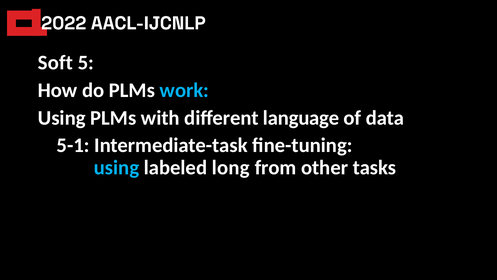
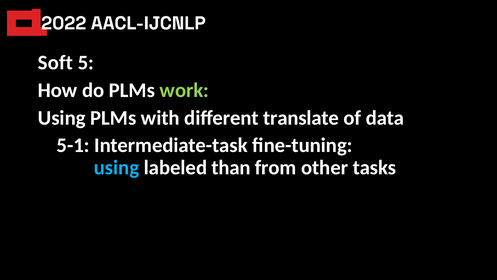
work colour: light blue -> light green (184, 90)
language: language -> translate (301, 118)
long: long -> than (231, 168)
